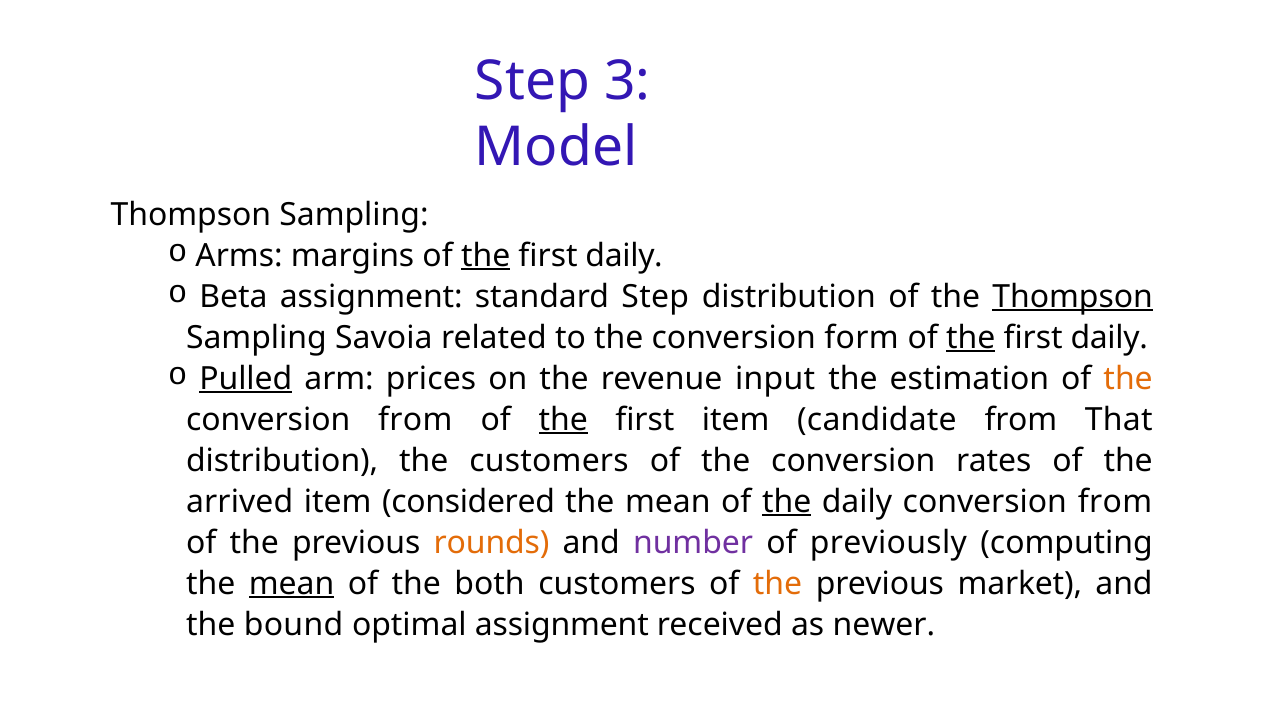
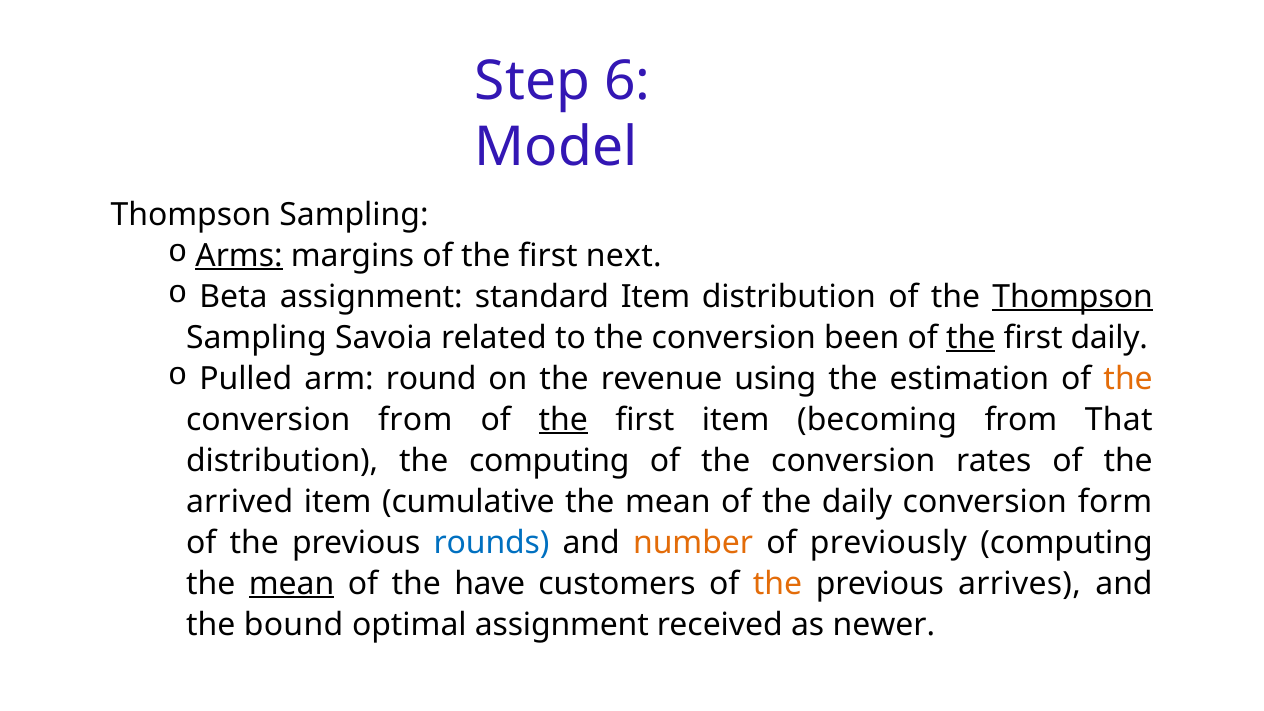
3: 3 -> 6 (627, 81)
Arms underline: none -> present (239, 256)
the underline: present -> none (486, 256)
daily: daily -> next (624, 256)
standard Step: Step -> Item (656, 297)
form: form -> been (862, 338)
Pulled underline: present -> none (246, 379)
prices: prices -> round (431, 379)
input: input -> using (775, 379)
candidate: candidate -> becoming (877, 420)
the customers: customers -> computing (549, 461)
considered: considered -> cumulative (468, 502)
the underline: present -> none (787, 502)
daily conversion from: from -> form (1115, 502)
rounds colour: orange -> blue (492, 543)
number colour: purple -> orange (693, 543)
both: both -> have (490, 584)
market: market -> arrives (1020, 584)
